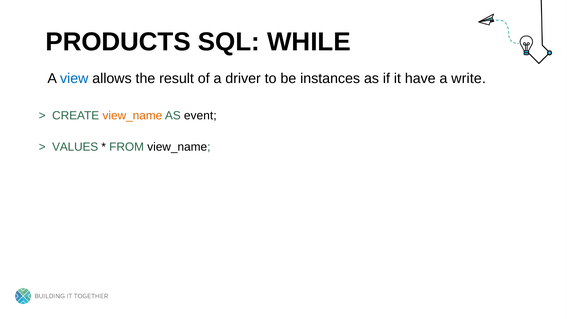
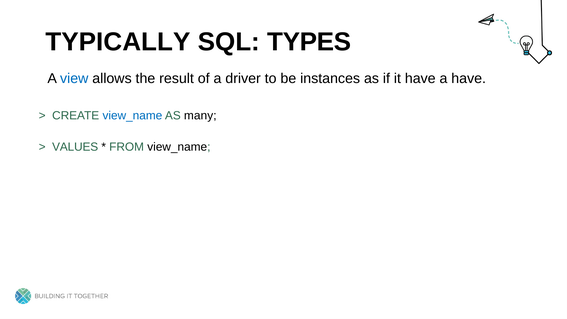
PRODUCTS: PRODUCTS -> TYPICALLY (118, 42)
WHILE: WHILE -> TYPES (309, 42)
a write: write -> have (469, 78)
view_name colour: orange -> blue (132, 116)
event: event -> many (200, 116)
